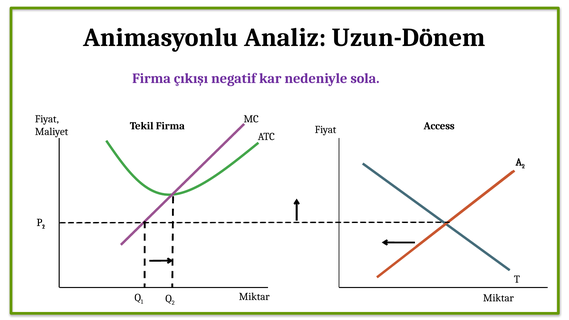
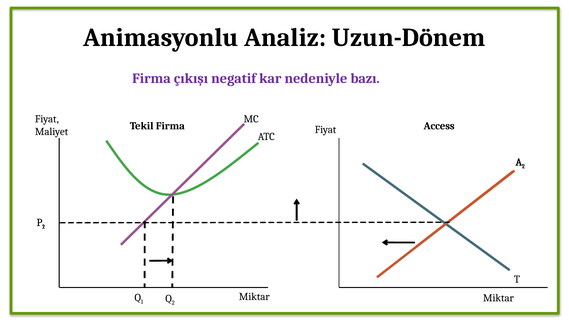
sola: sola -> bazı (365, 78)
